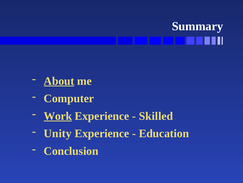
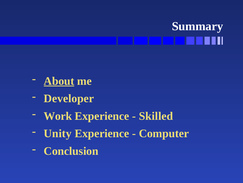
Computer: Computer -> Developer (69, 98)
Work underline: present -> none (58, 116)
Education: Education -> Computer (164, 133)
